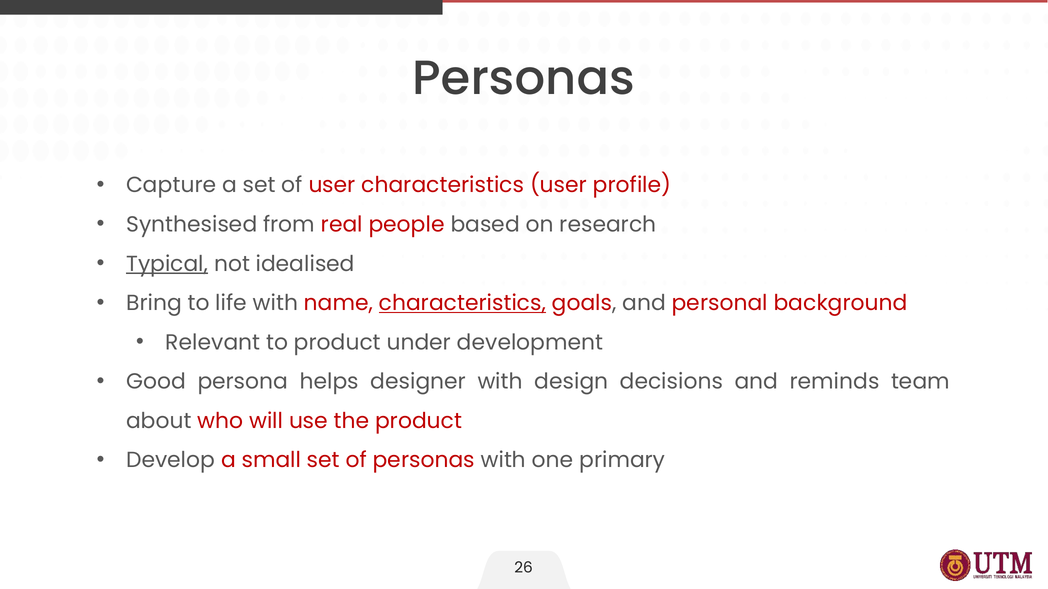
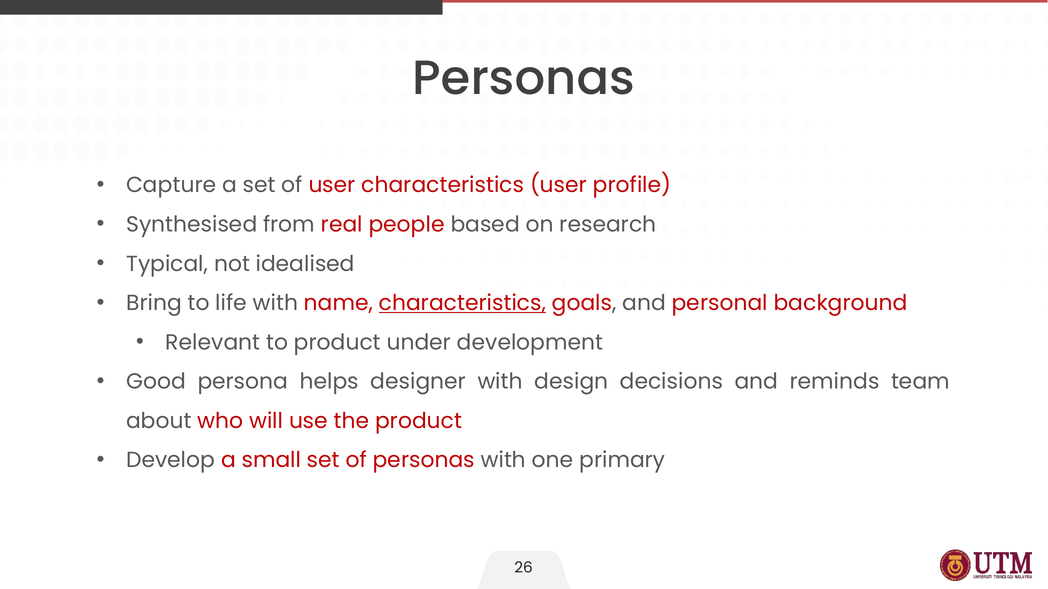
Typical underline: present -> none (167, 264)
